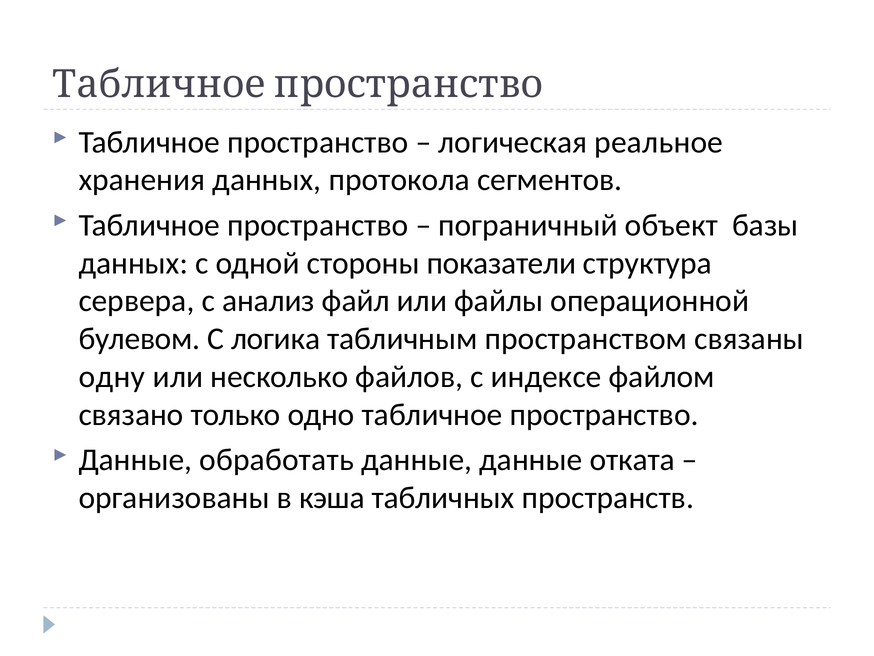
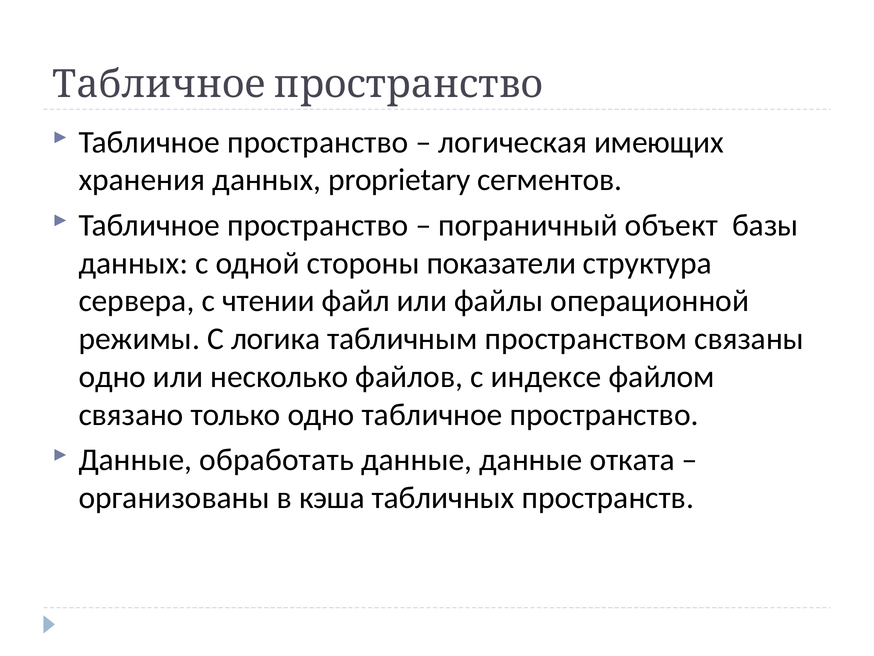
реальное: реальное -> имеющих (659, 142)
протокола: протокола -> proprietary (399, 180)
анализ: анализ -> чтении (268, 301)
булевом: булевом -> режимы (139, 339)
одну: одну -> одно (112, 376)
